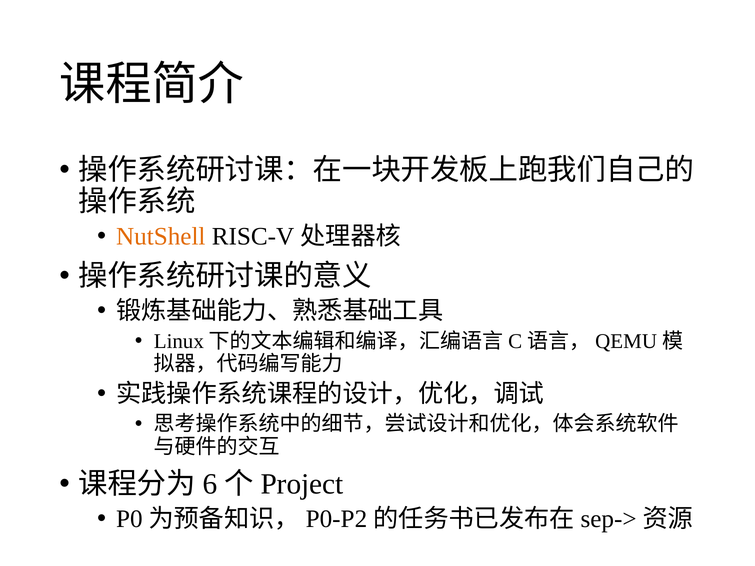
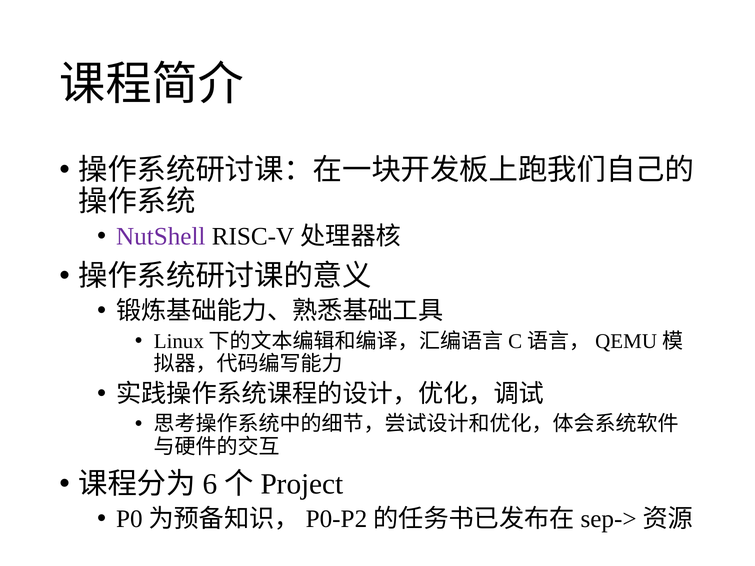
NutShell colour: orange -> purple (161, 237)
